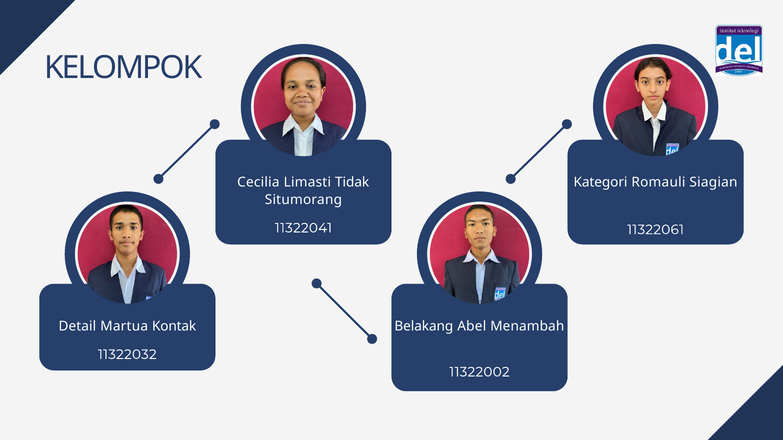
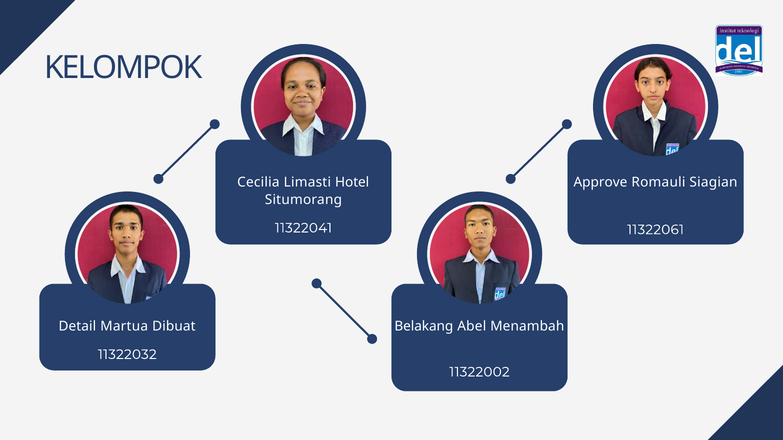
Tidak: Tidak -> Hotel (352, 182)
Kategori: Kategori -> Approve (600, 182)
Kontak: Kontak -> Dibuat (174, 327)
